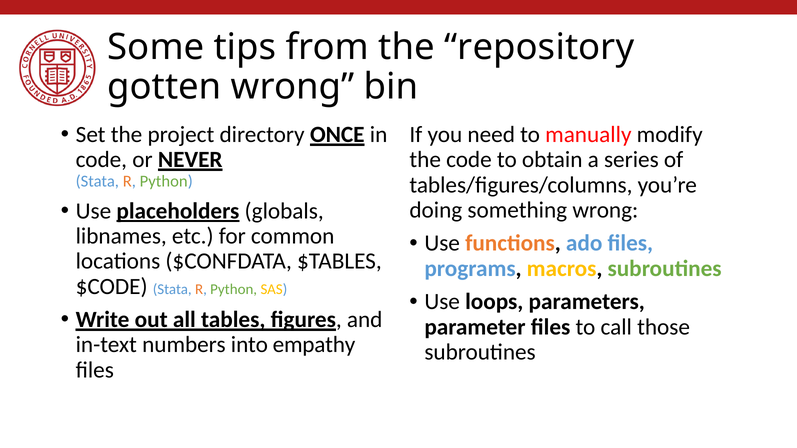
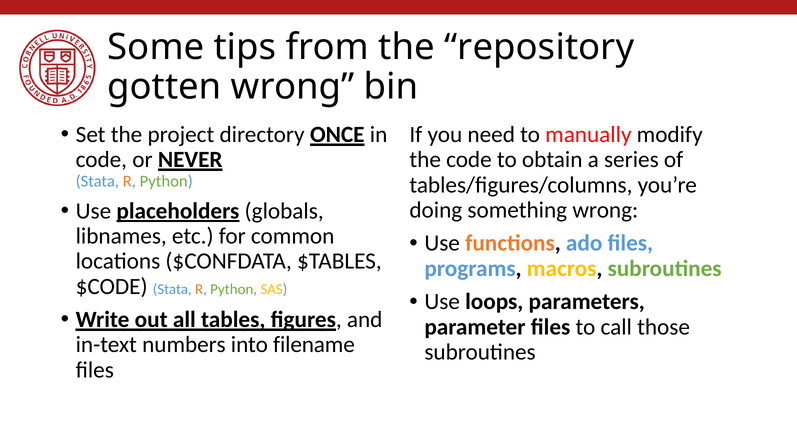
empathy: empathy -> filename (314, 345)
